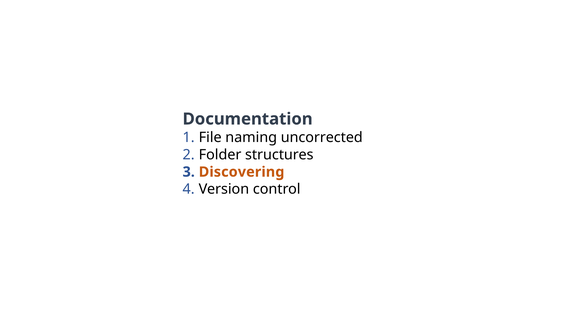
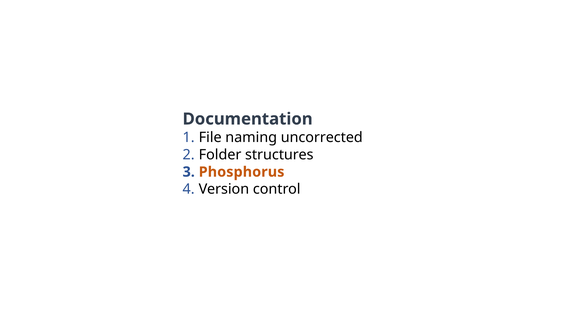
Discovering: Discovering -> Phosphorus (242, 172)
